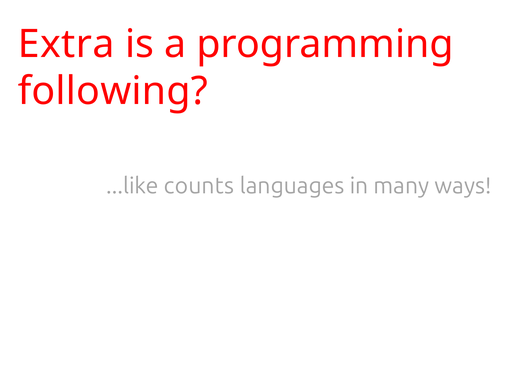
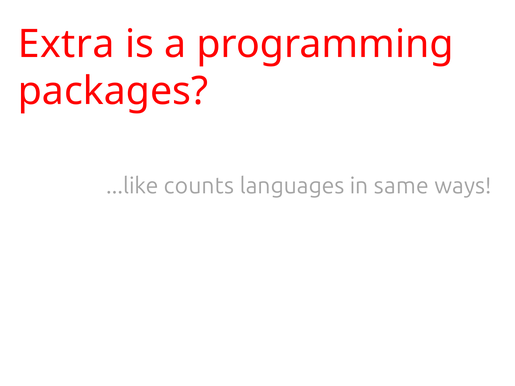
following: following -> packages (113, 91)
many: many -> same (401, 186)
